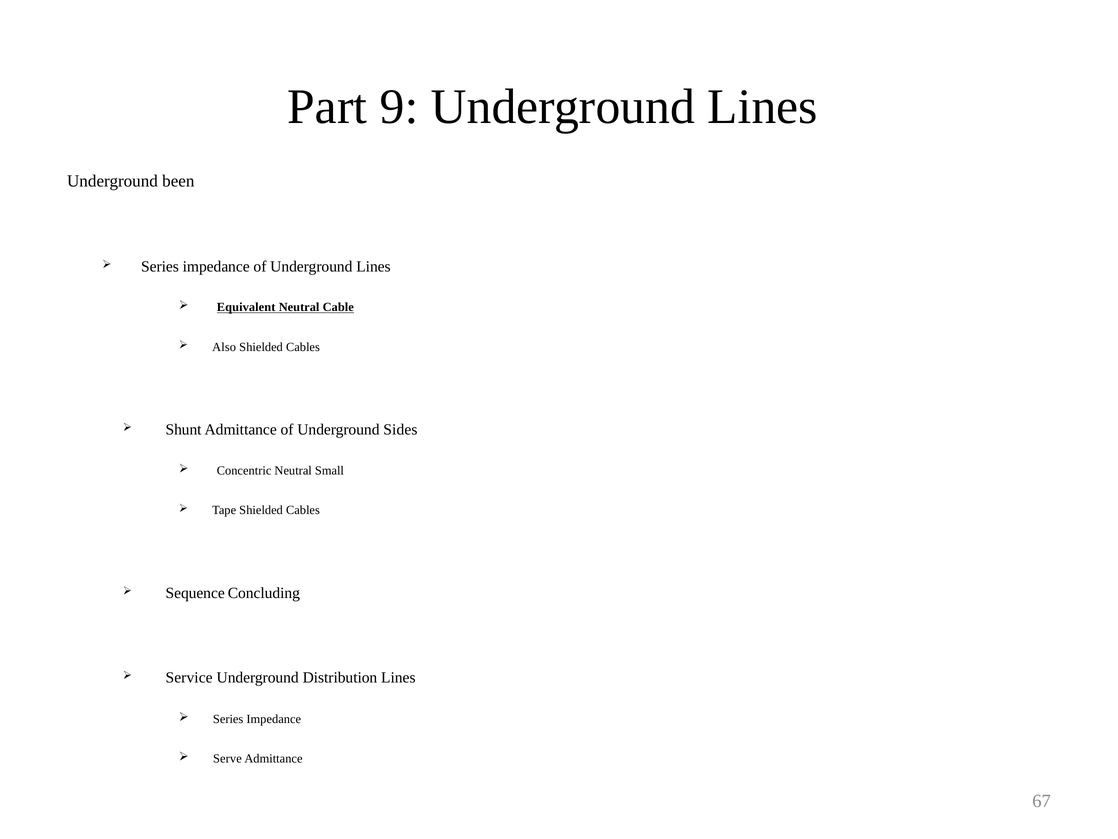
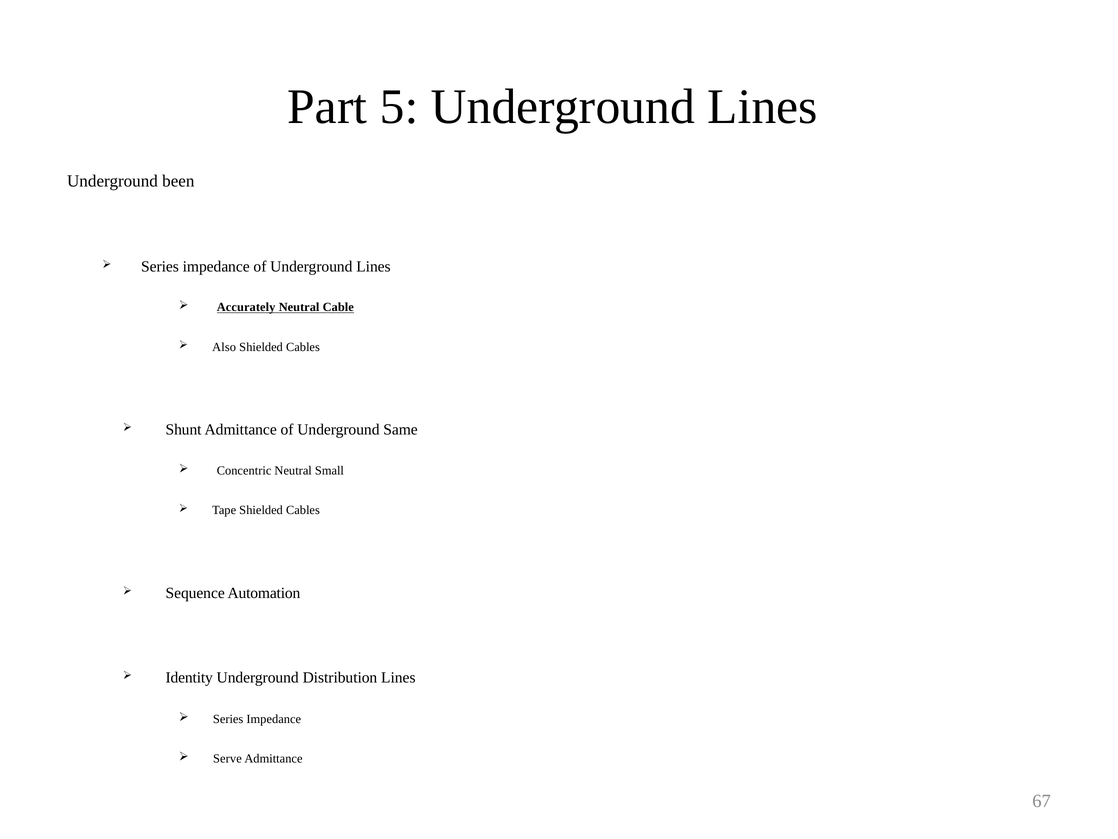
9: 9 -> 5 (399, 107)
Equivalent: Equivalent -> Accurately (246, 307)
Sides: Sides -> Same (400, 430)
Concluding: Concluding -> Automation (264, 593)
Service: Service -> Identity (189, 677)
